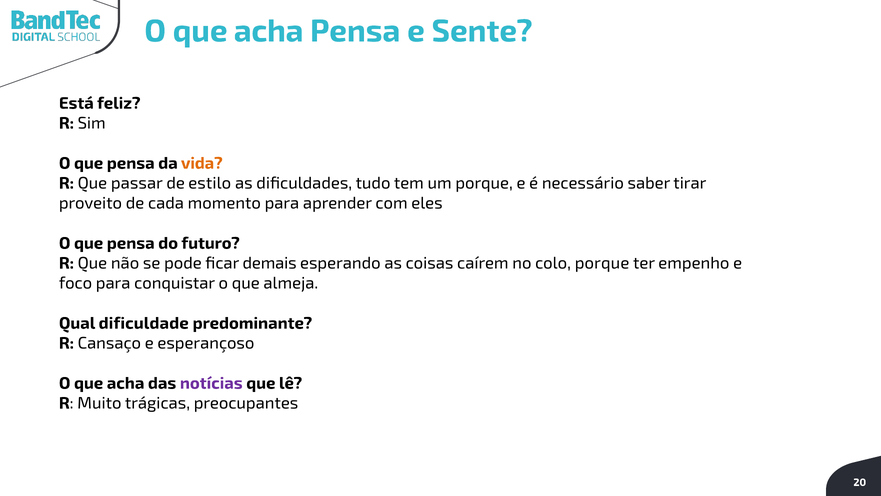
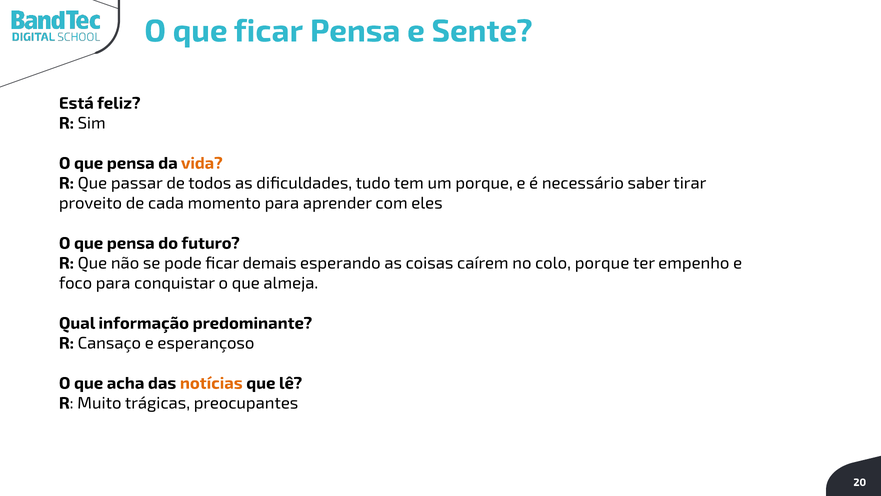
acha: acha -> ficar (268, 31)
estilo: estilo -> todos (210, 183)
dificuldade: dificuldade -> informação (144, 323)
notícias colour: purple -> orange (211, 383)
